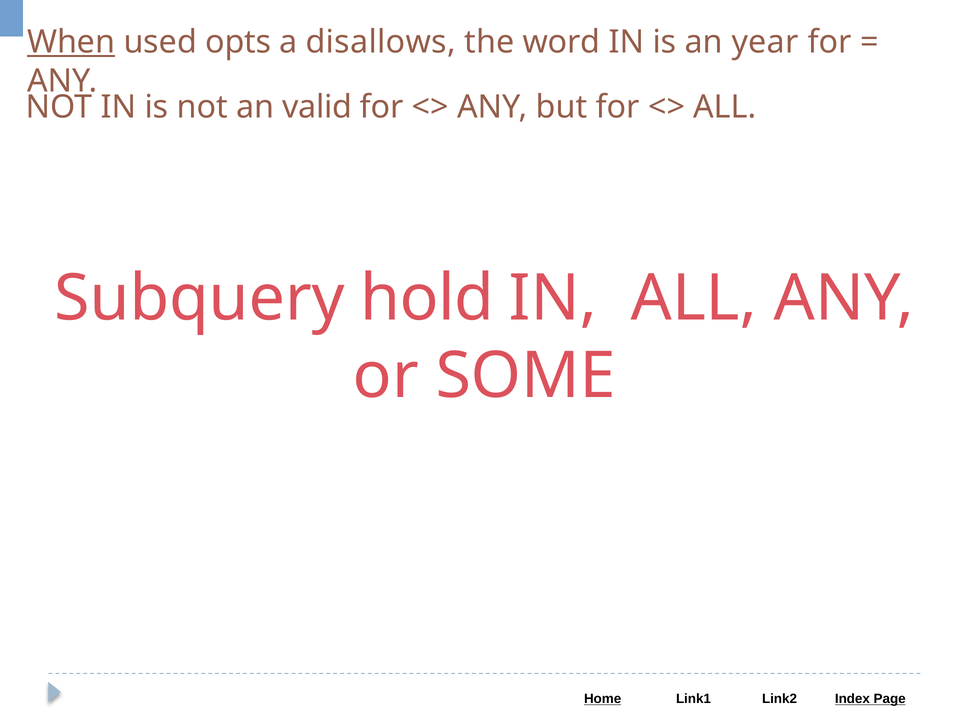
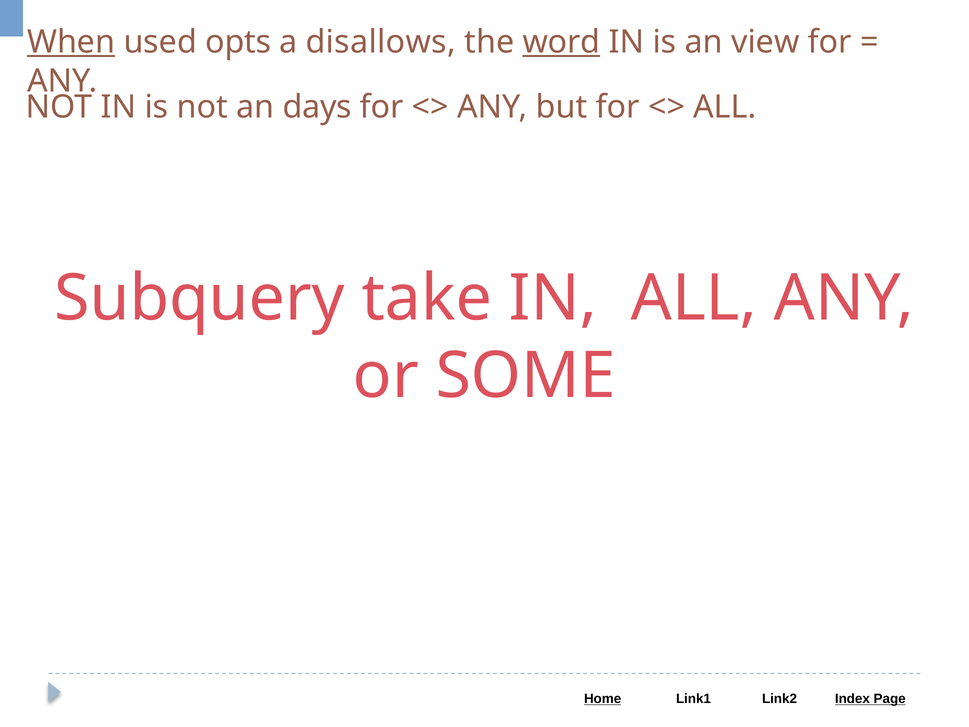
word underline: none -> present (562, 42)
year: year -> view (765, 42)
valid: valid -> days (317, 107)
hold: hold -> take (427, 298)
